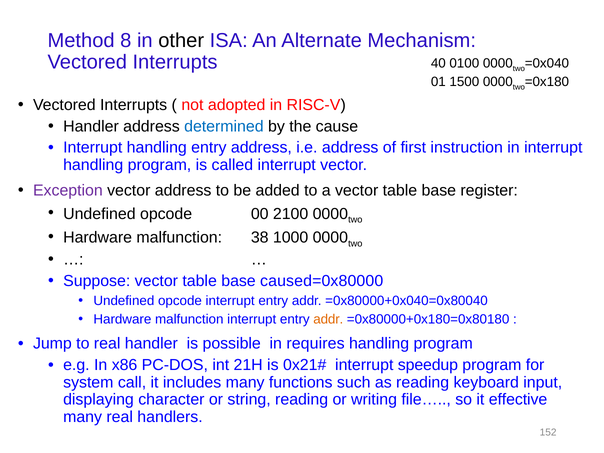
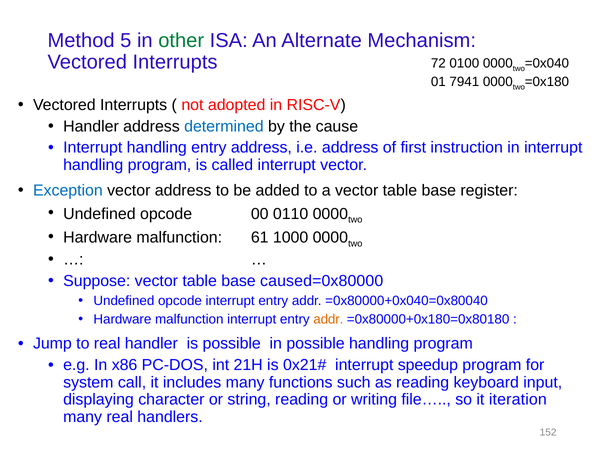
8: 8 -> 5 (126, 41)
other colour: black -> green (181, 41)
40: 40 -> 72 (438, 64)
1500: 1500 -> 7941 (464, 82)
Exception colour: purple -> blue (68, 190)
2100: 2100 -> 0110 (291, 214)
38: 38 -> 61 (260, 238)
in requires: requires -> possible (316, 344)
effective: effective -> iteration (518, 400)
